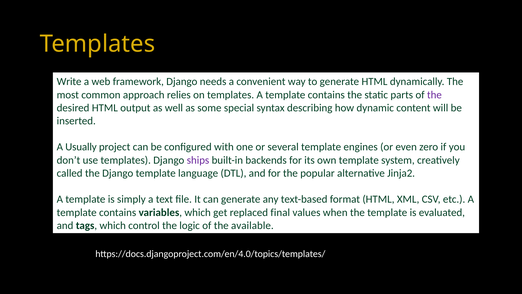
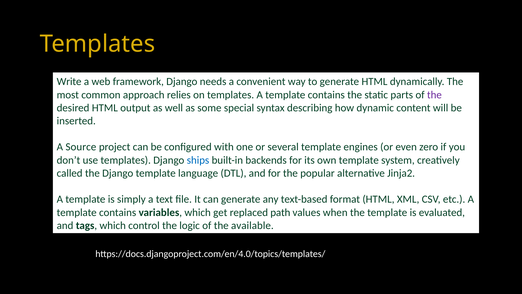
Usually: Usually -> Source (81, 147)
ships colour: purple -> blue (198, 160)
final: final -> path (280, 212)
